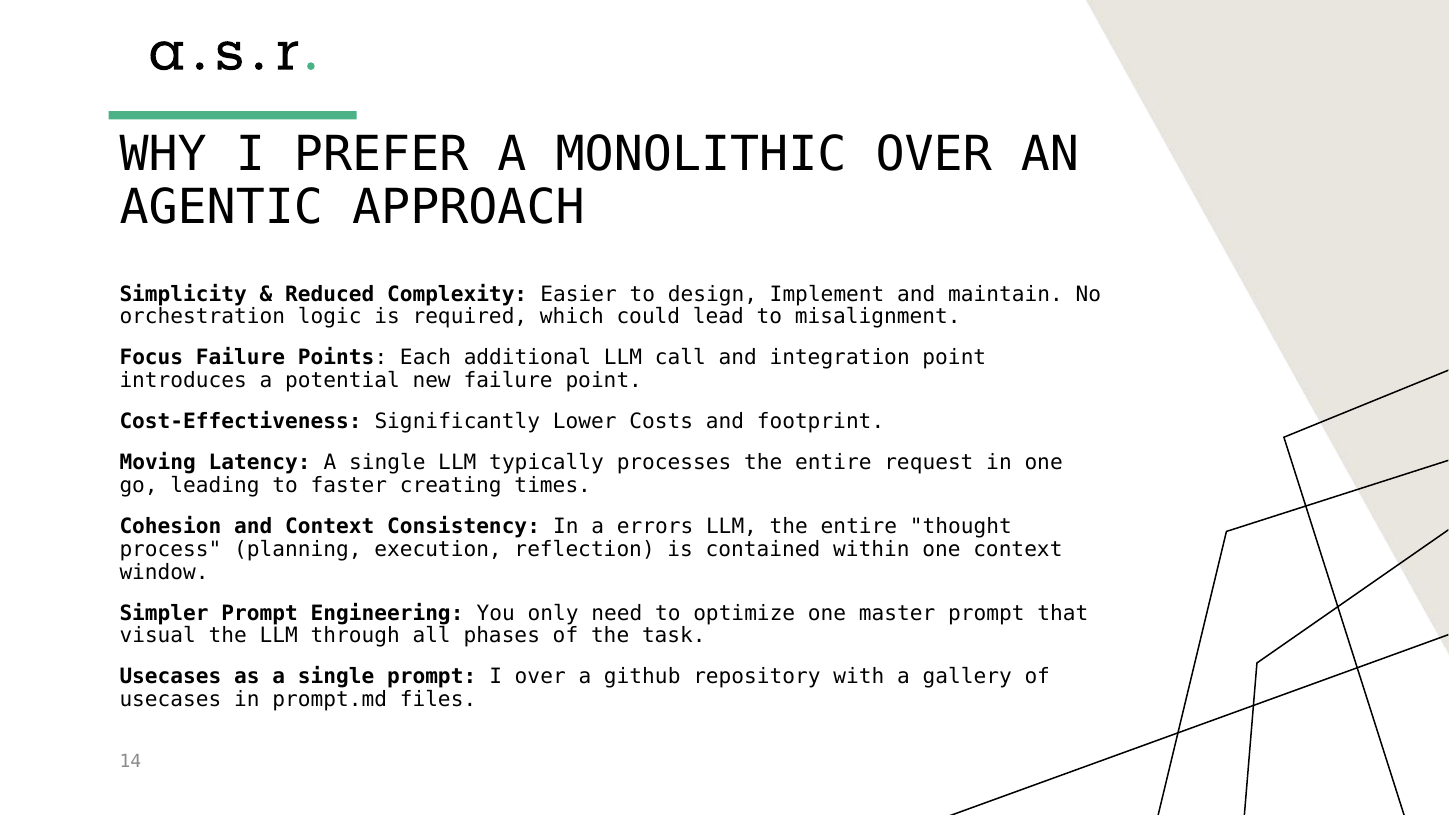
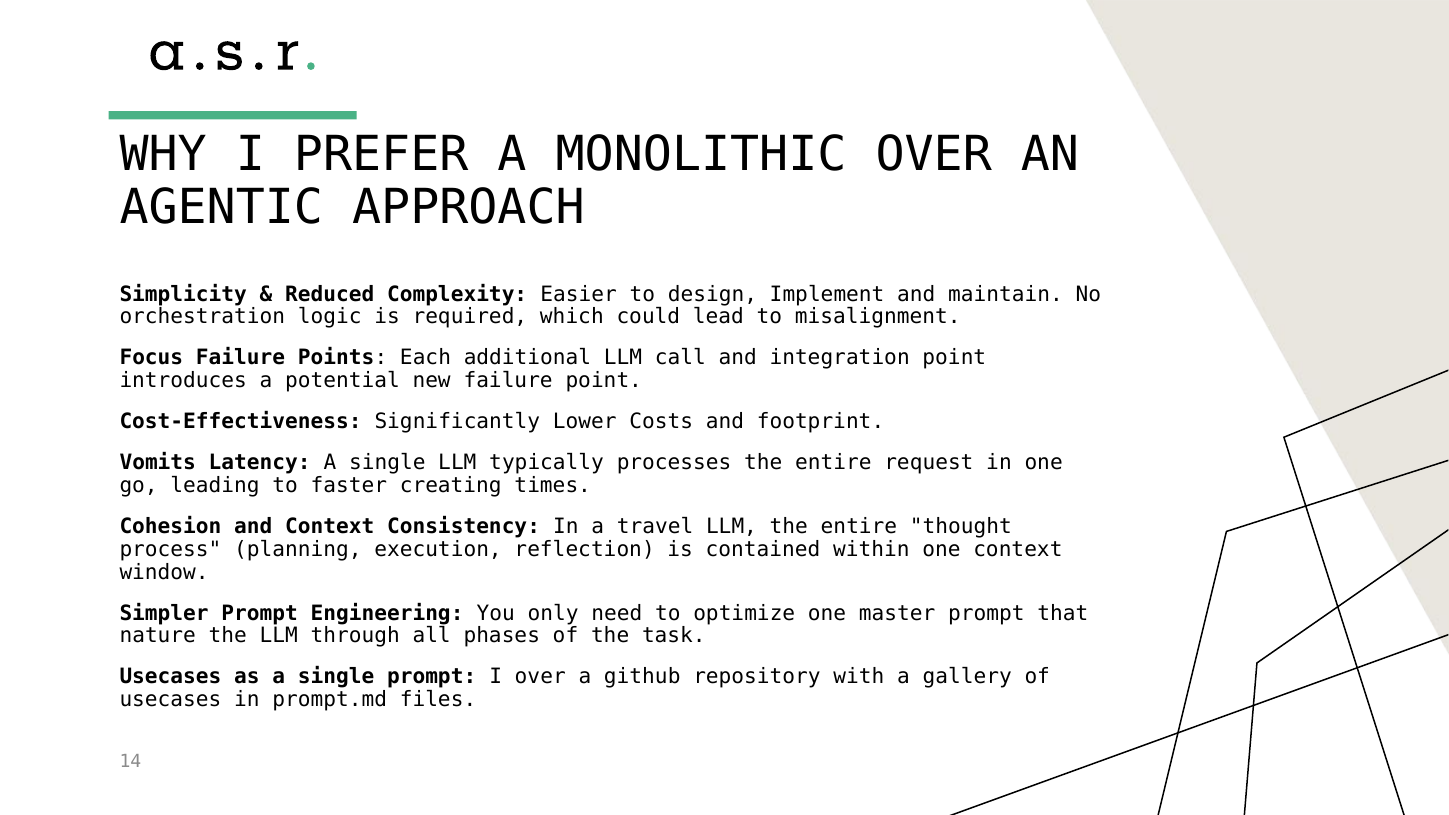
Moving: Moving -> Vomits (158, 463)
errors: errors -> travel (655, 526)
visual: visual -> nature (158, 636)
